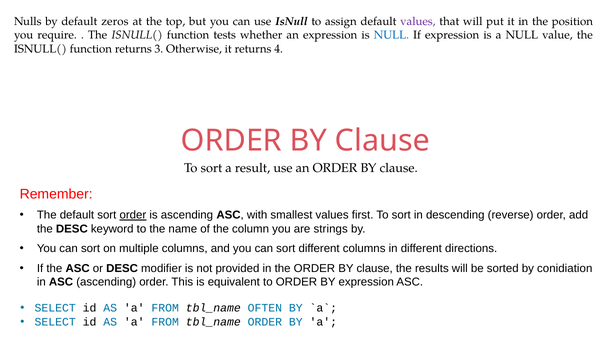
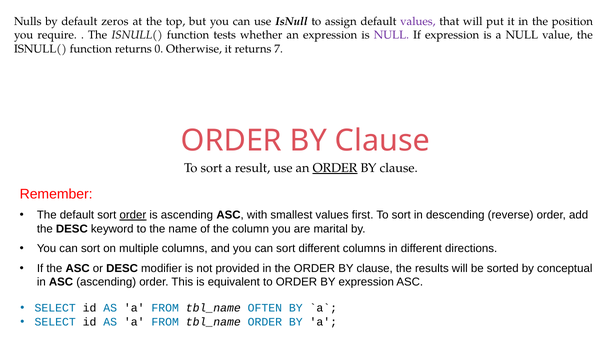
NULL colour: blue -> purple (391, 35)
3: 3 -> 0 (159, 49)
4: 4 -> 7 (279, 49)
ORDER underline: none -> present (335, 168)
strings: strings -> marital (331, 229)
conidiation: conidiation -> conceptual (565, 269)
